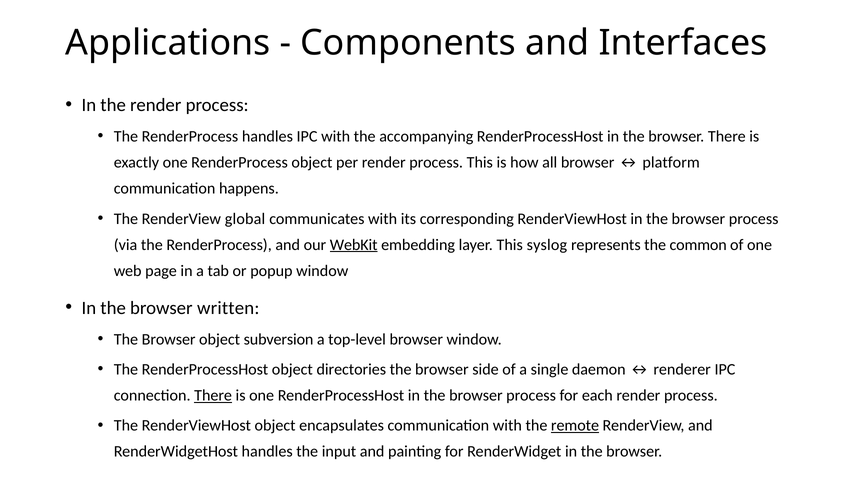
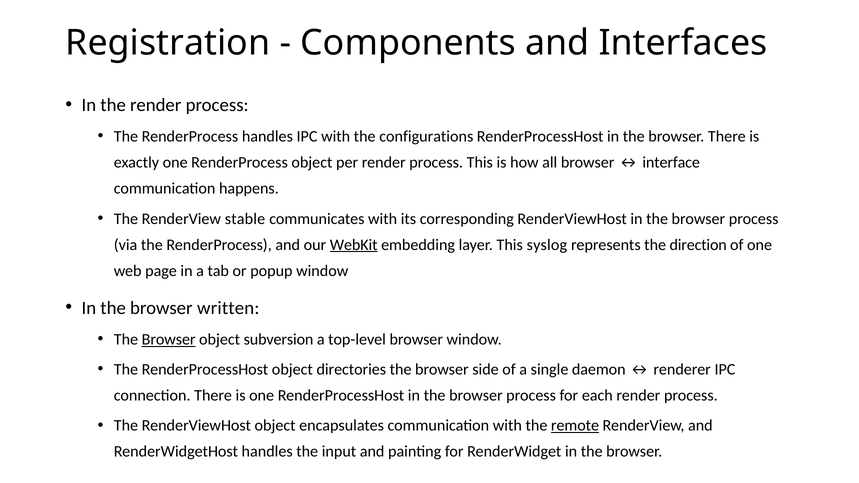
Applications: Applications -> Registration (168, 43)
accompanying: accompanying -> configurations (426, 137)
platform: platform -> interface (671, 163)
global: global -> stable (245, 219)
common: common -> direction (698, 245)
Browser underline: none -> present (169, 339)
There underline: present -> none (213, 396)
